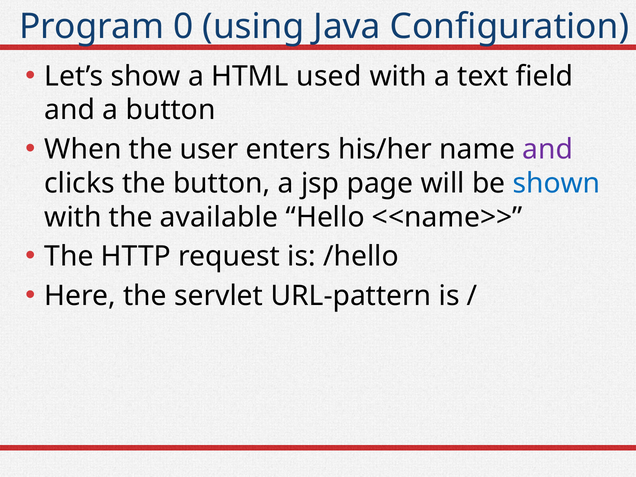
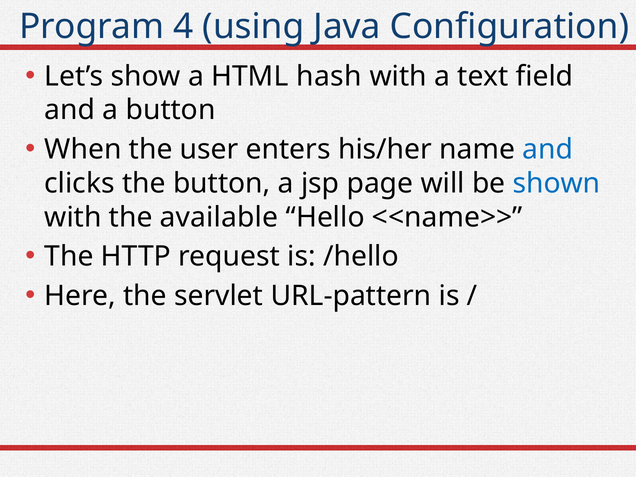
0: 0 -> 4 (183, 27)
used: used -> hash (329, 76)
and colour: purple -> blue (548, 149)
